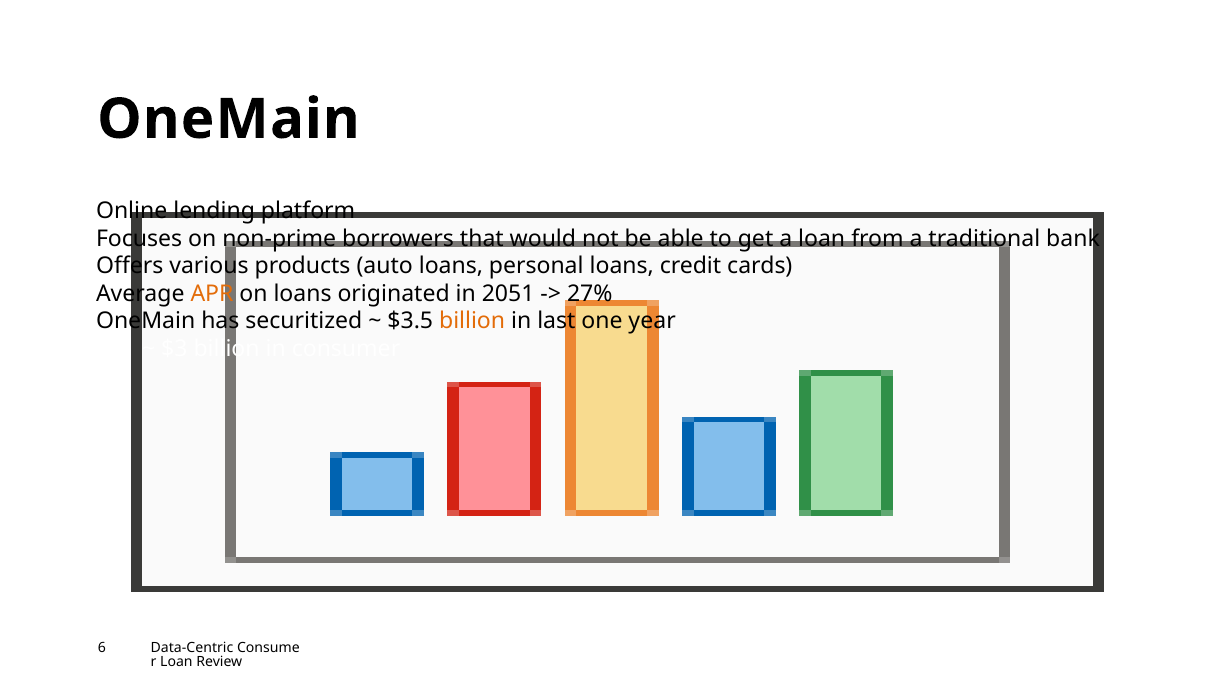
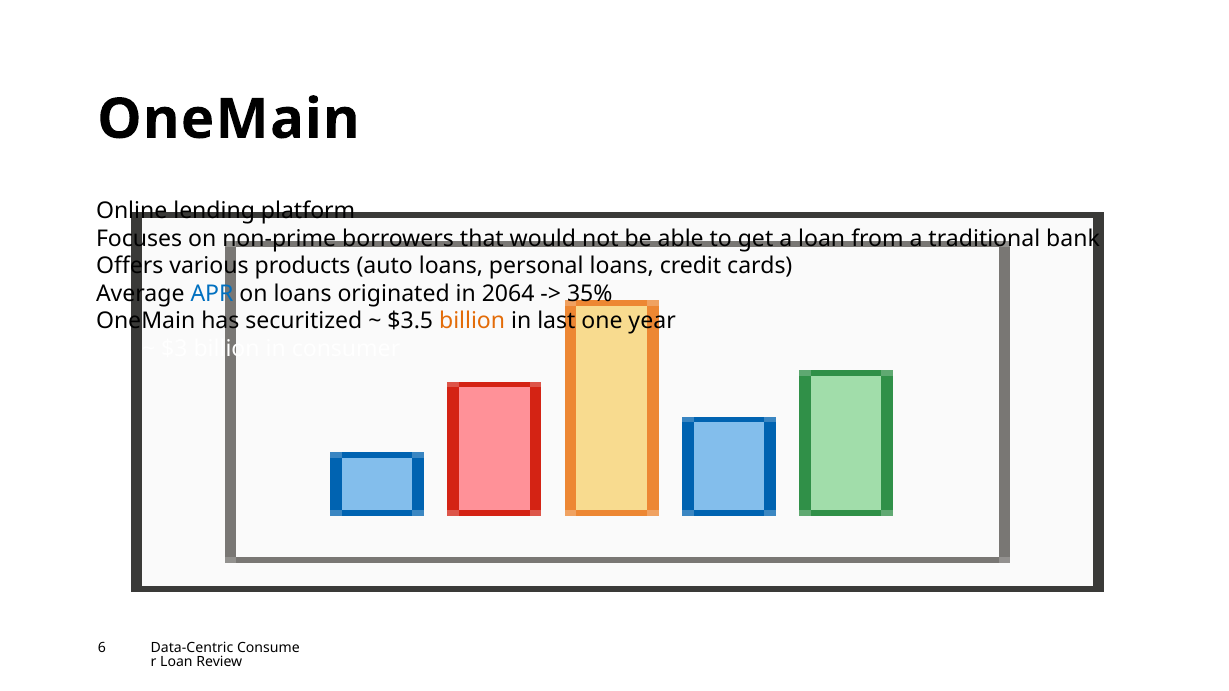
APR colour: orange -> blue (212, 294)
2051: 2051 -> 2064 (508, 294)
27%: 27% -> 35% (590, 294)
